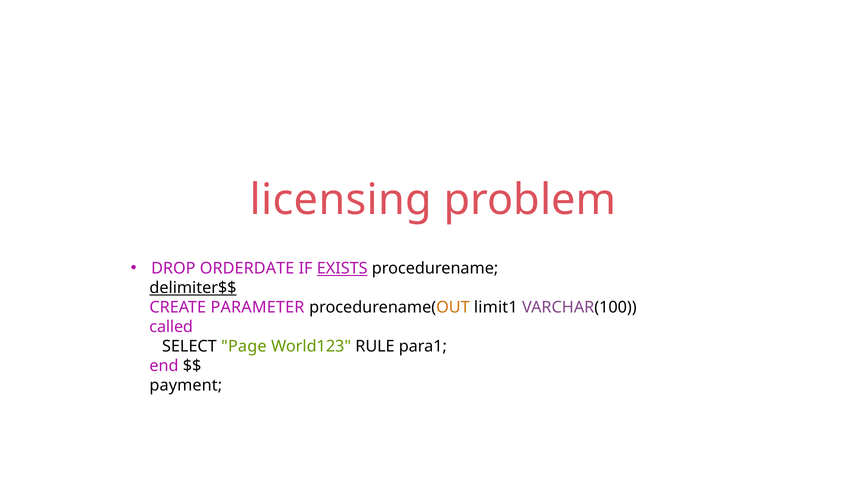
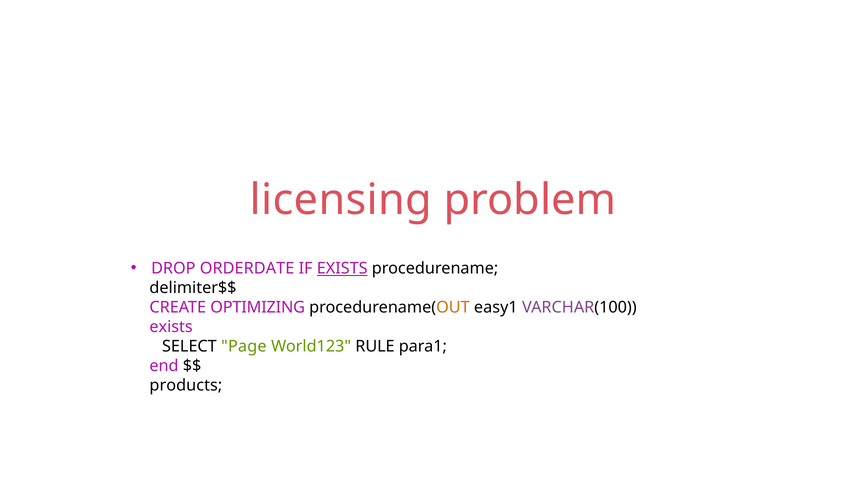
delimiter$$ underline: present -> none (193, 288)
PARAMETER: PARAMETER -> OPTIMIZING (258, 307)
limit1: limit1 -> easy1 (496, 307)
called: called -> exists (171, 327)
payment: payment -> products (186, 385)
